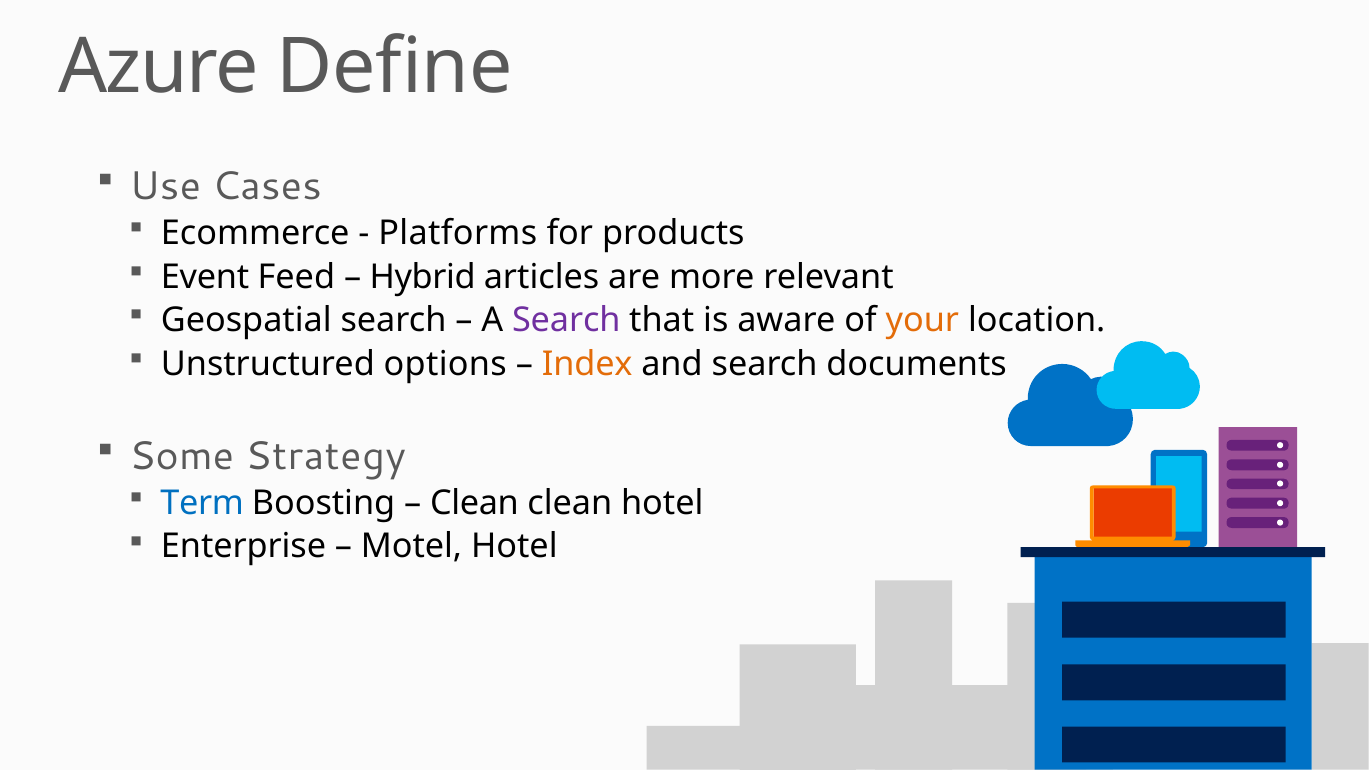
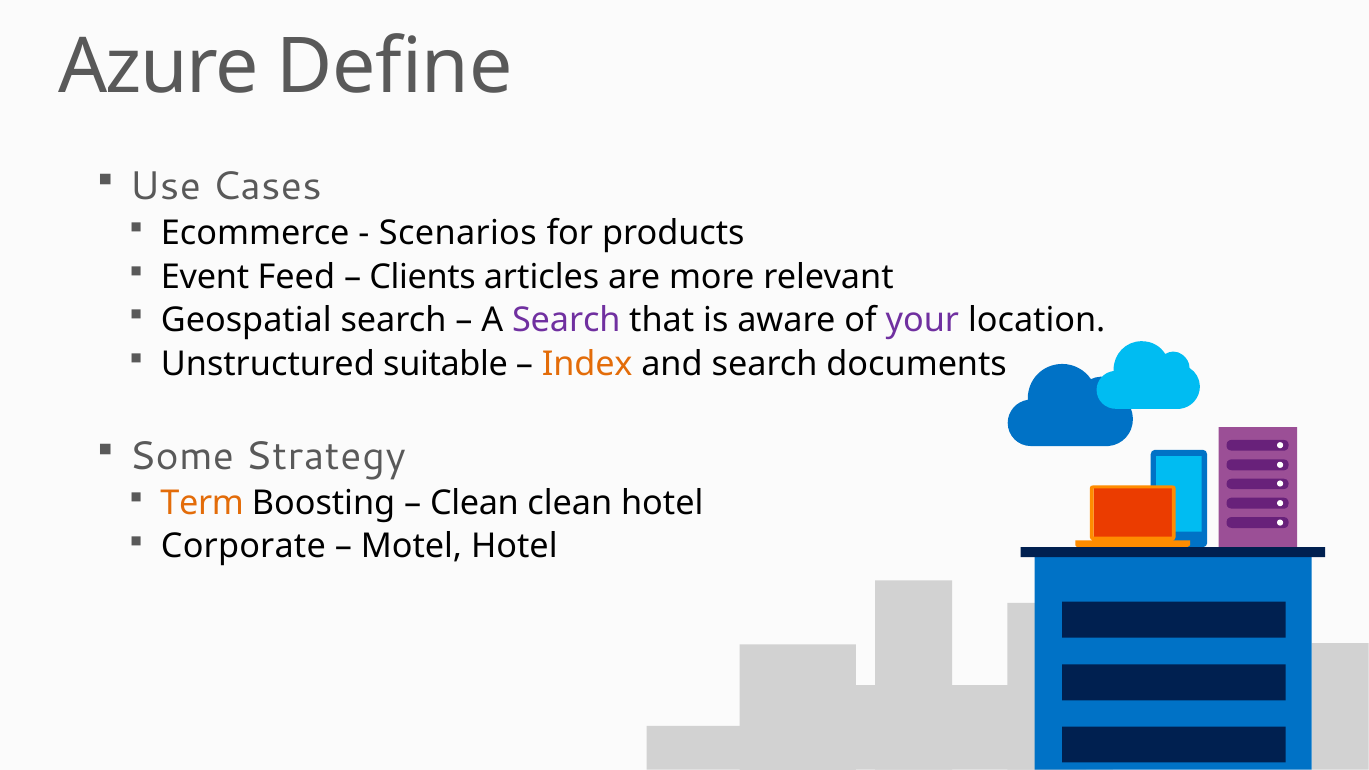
Platforms: Platforms -> Scenarios (458, 233)
Hybrid: Hybrid -> Clients (423, 277)
your colour: orange -> purple (922, 321)
options: options -> suitable (446, 364)
Term colour: blue -> orange (202, 503)
Enterprise: Enterprise -> Corporate (243, 547)
